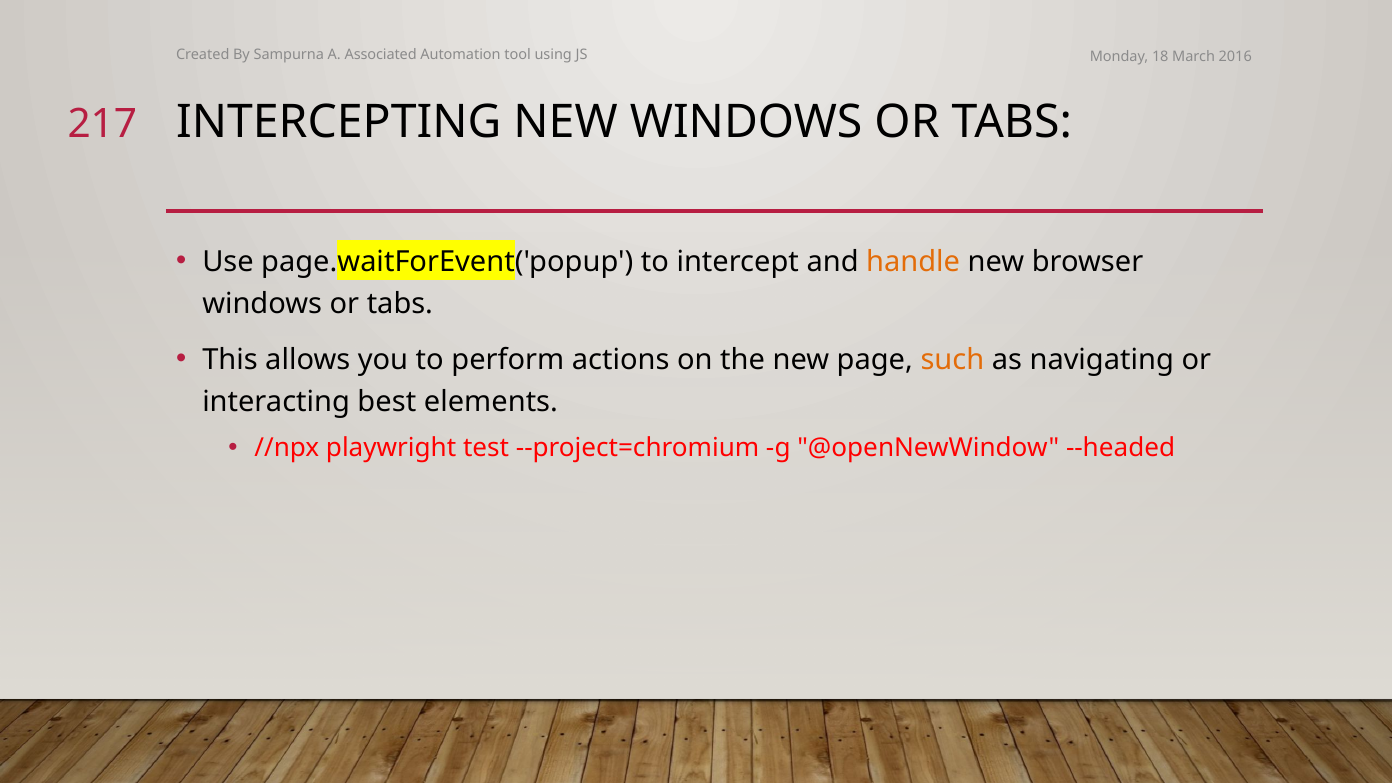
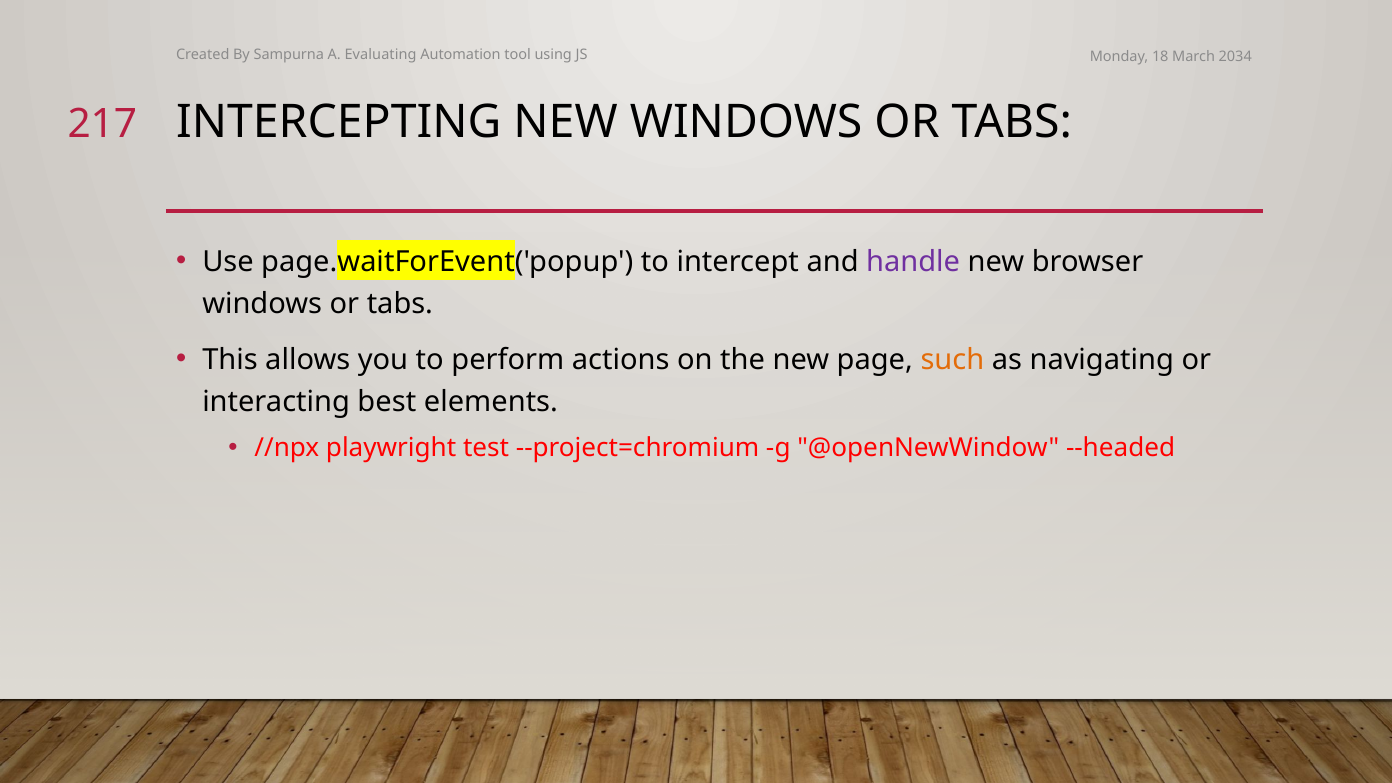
Associated: Associated -> Evaluating (381, 55)
2016: 2016 -> 2034 (1235, 56)
handle colour: orange -> purple (913, 262)
